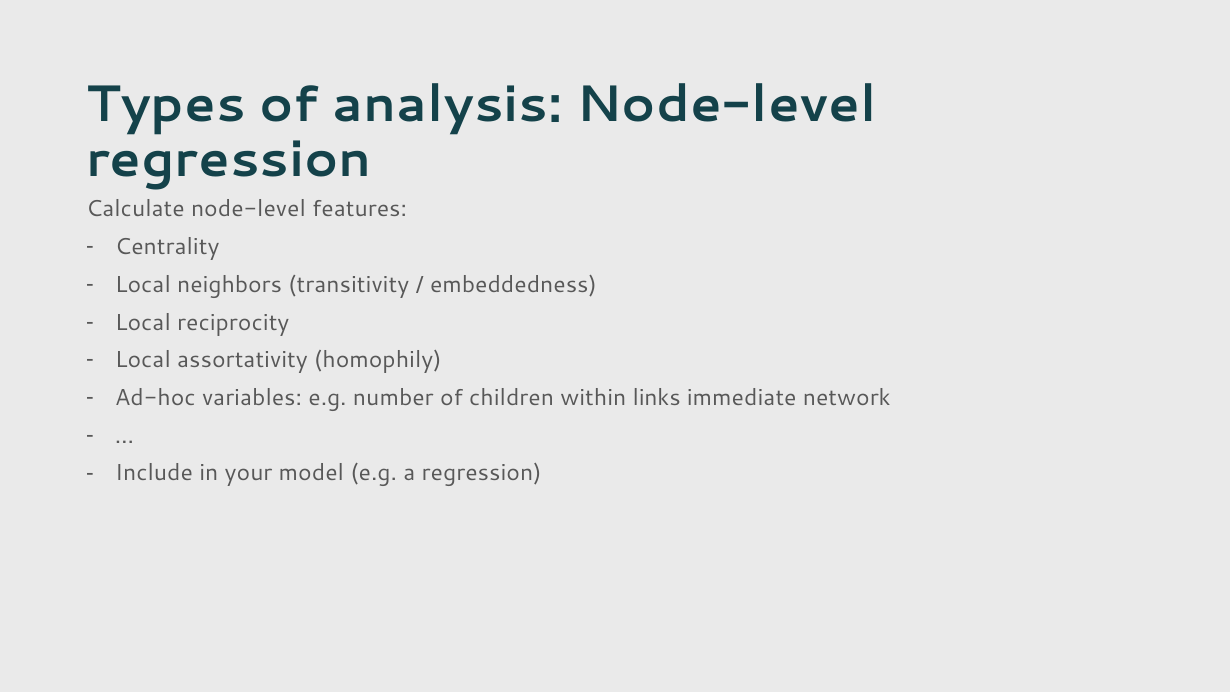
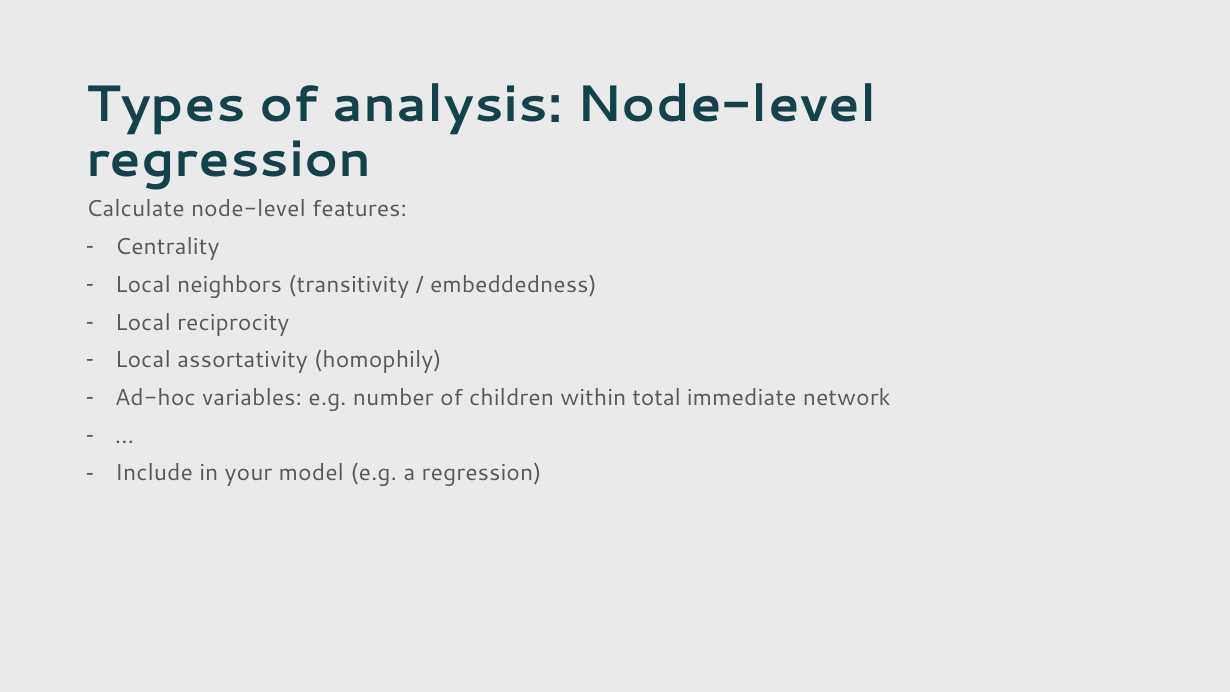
links: links -> total (657, 398)
